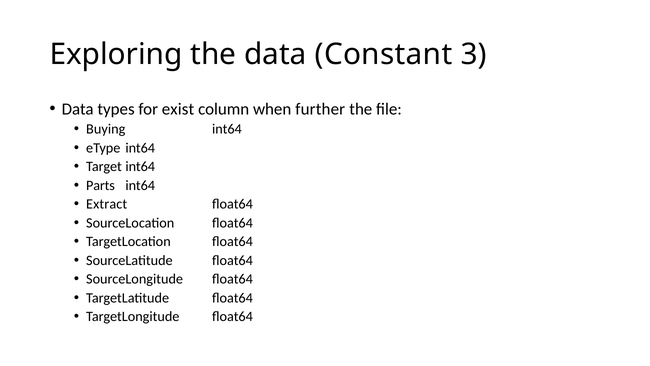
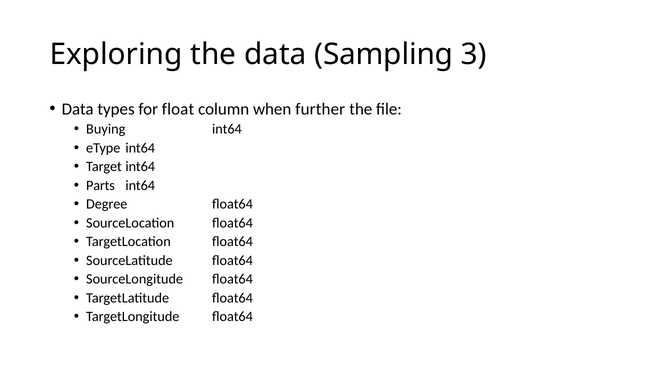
Constant: Constant -> Sampling (384, 55)
exist: exist -> float (178, 109)
Extract: Extract -> Degree (107, 204)
